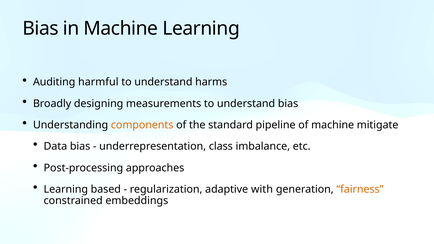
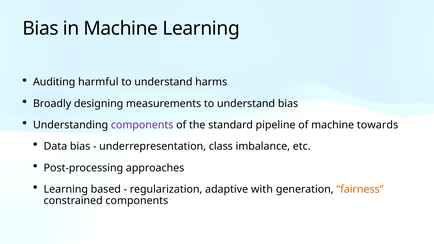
components colour: orange -> purple (142, 125)
mitigate: mitigate -> towards (378, 125)
constrained embeddings: embeddings -> components (137, 201)
